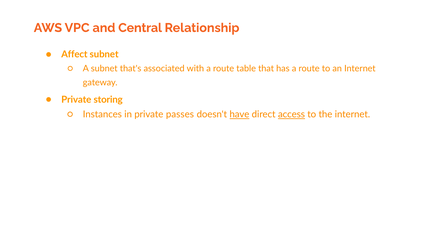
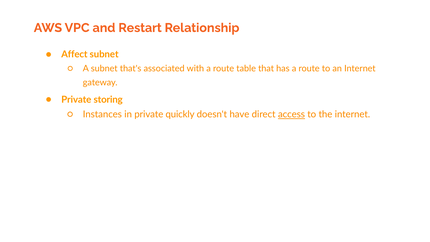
Central: Central -> Restart (140, 28)
passes: passes -> quickly (180, 114)
have underline: present -> none (239, 114)
